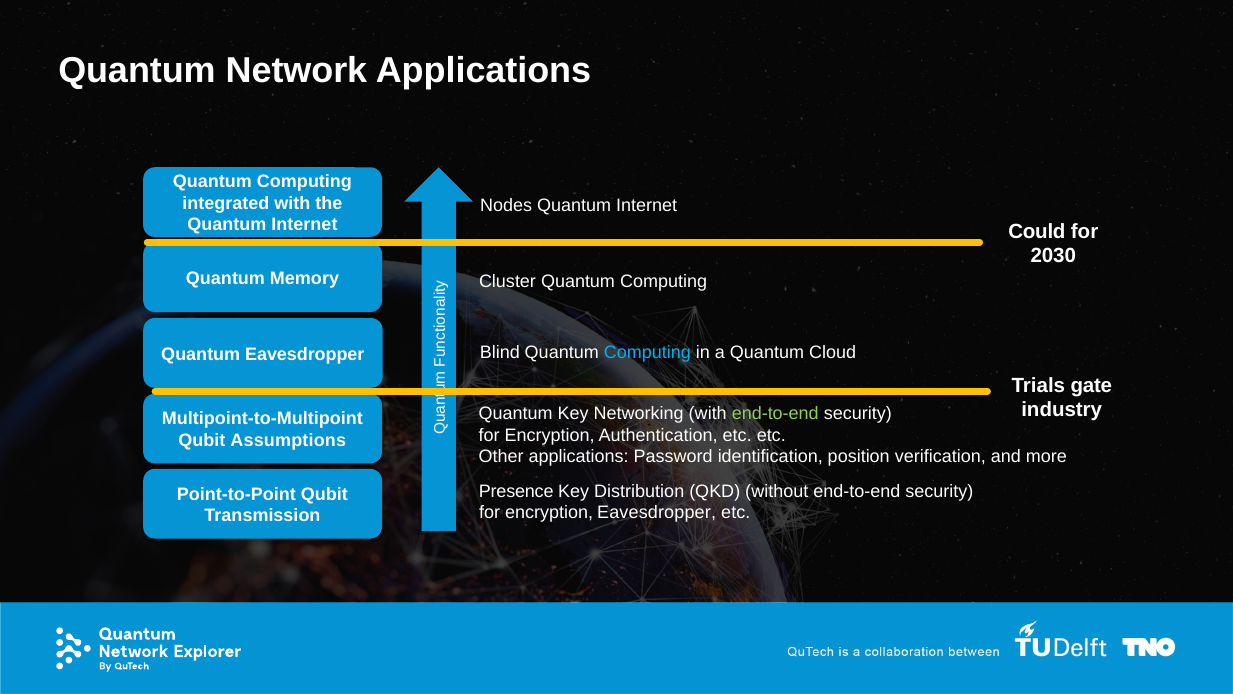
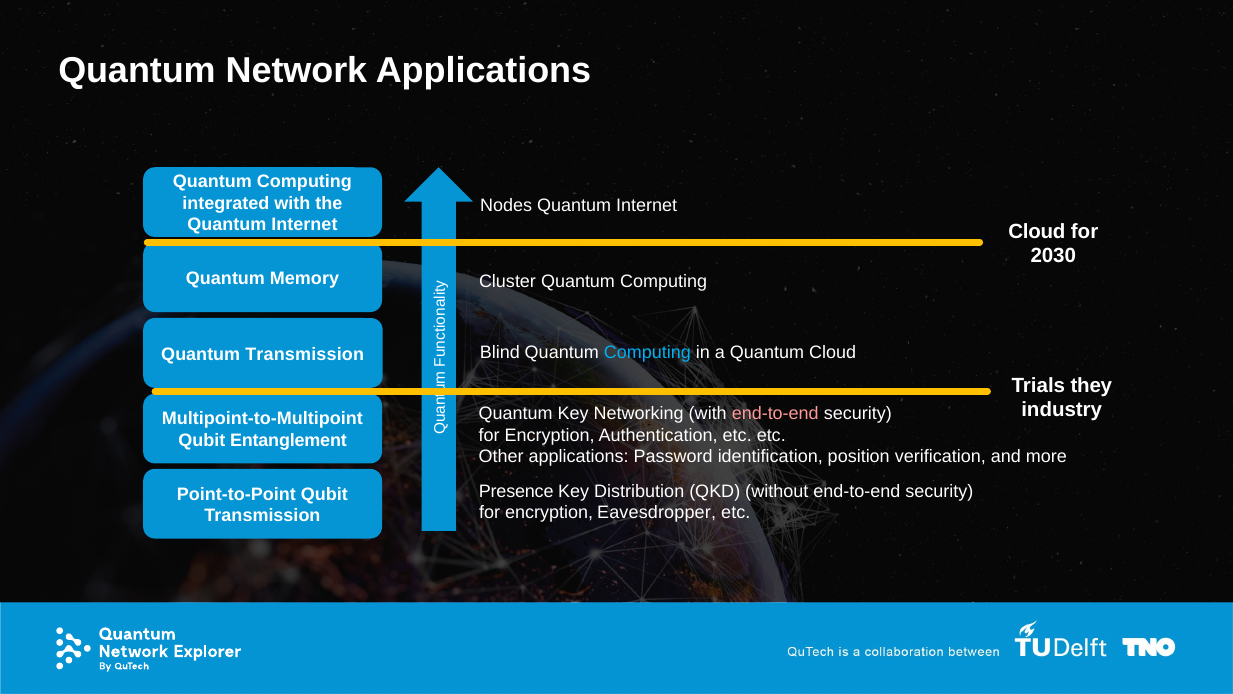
Could: Could -> Cloud (1037, 231)
Quantum Eavesdropper: Eavesdropper -> Transmission (305, 354)
gate: gate -> they (1091, 385)
end-to-end colour: light green -> pink (775, 413)
Assumptions: Assumptions -> Entanglement (288, 440)
